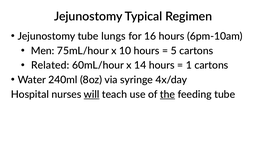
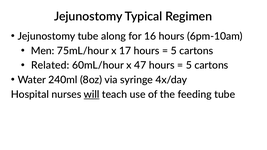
lungs: lungs -> along (113, 36)
10: 10 -> 17 (125, 51)
14: 14 -> 47 (140, 65)
1: 1 -> 5 (189, 65)
the underline: present -> none (168, 95)
